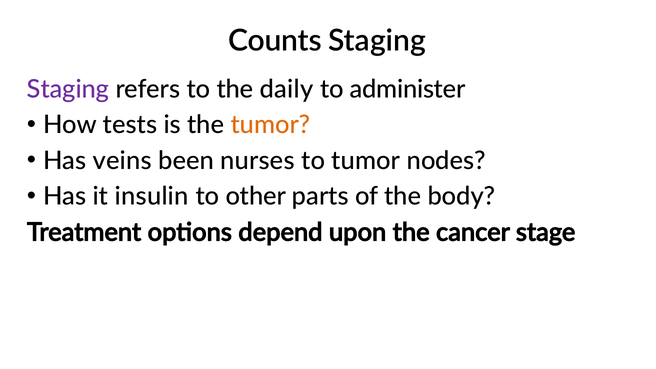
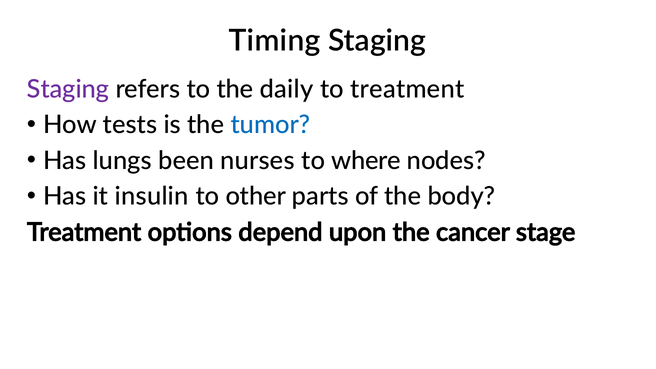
Counts: Counts -> Timing (275, 41)
to administer: administer -> treatment (407, 89)
tumor colour: orange -> blue (270, 125)
veins: veins -> lungs (122, 161)
to tumor: tumor -> where (366, 161)
